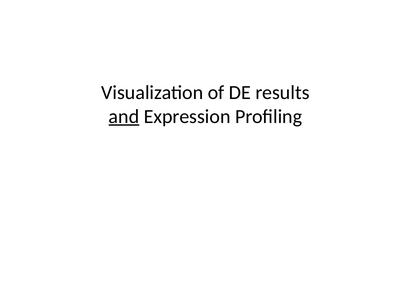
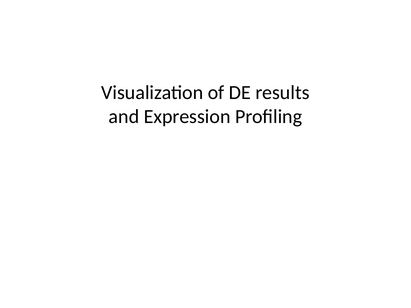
and underline: present -> none (124, 117)
